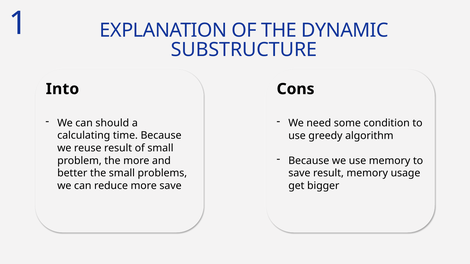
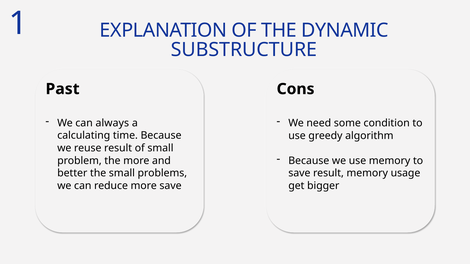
Into: Into -> Past (63, 89)
should: should -> always (112, 123)
